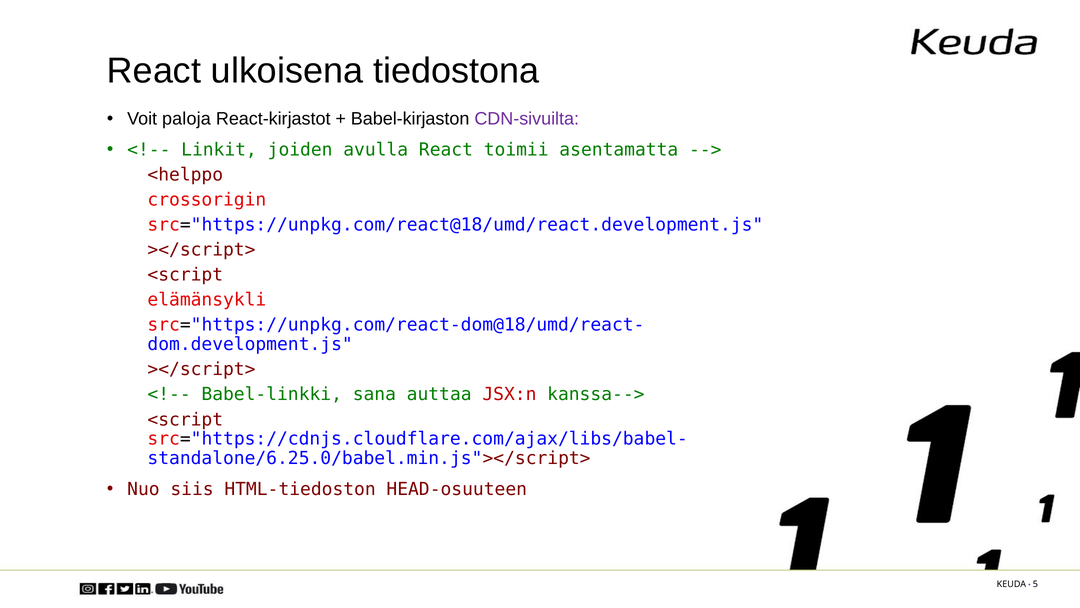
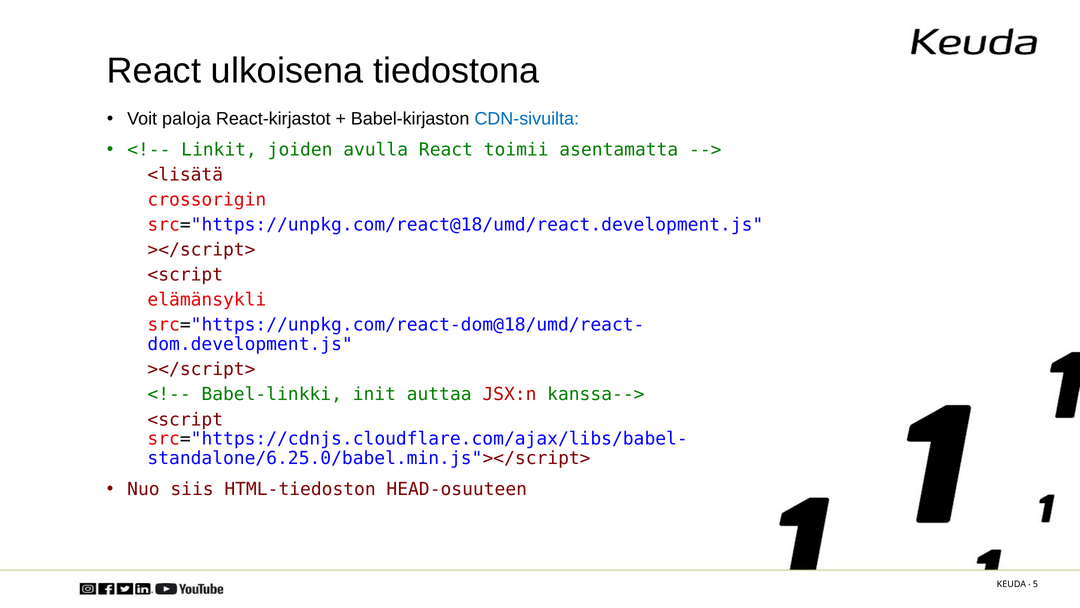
CDN-sivuilta colour: purple -> blue (527, 119)
<helppo: <helppo -> <lisätä (185, 175)
sana: sana -> init (374, 394)
